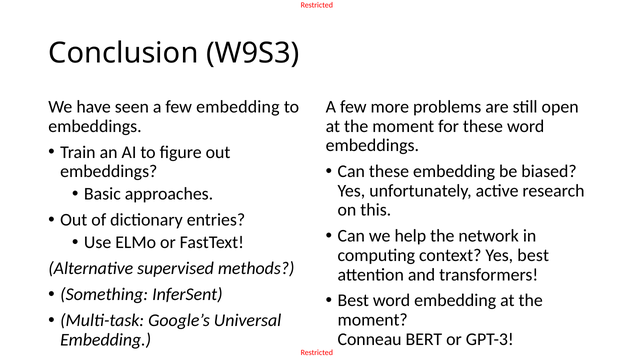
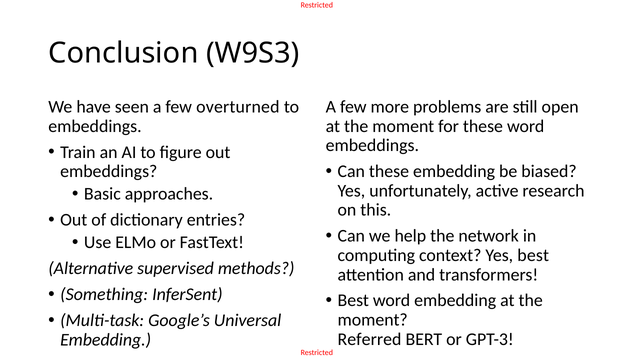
few embedding: embedding -> overturned (238, 107)
Conneau: Conneau -> Referred (370, 339)
